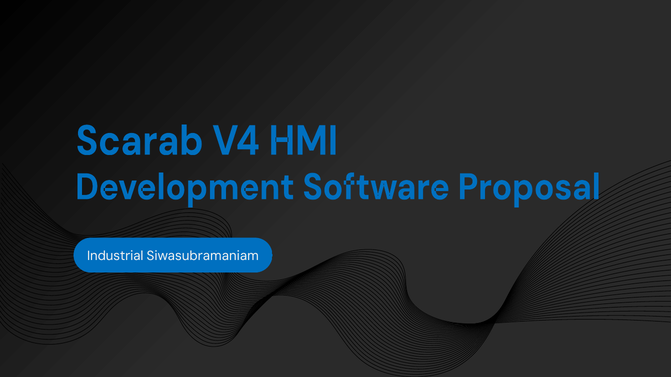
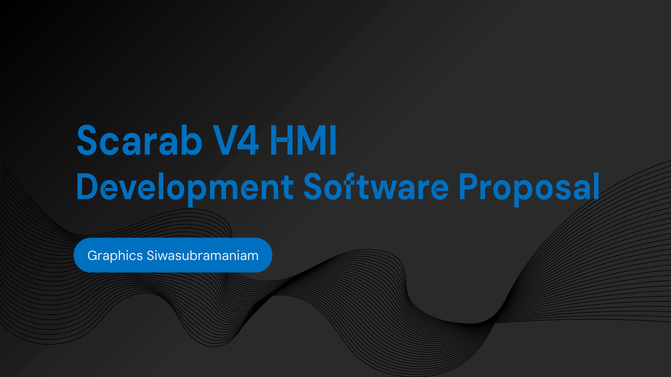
Industrial: Industrial -> Graphics (115, 256)
